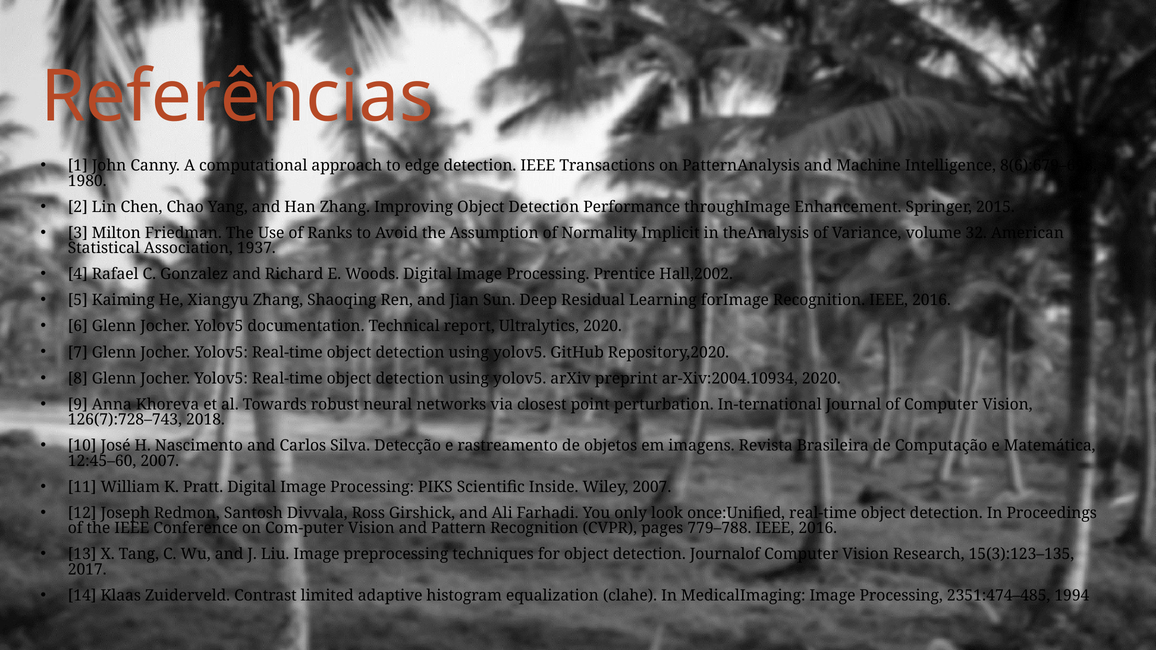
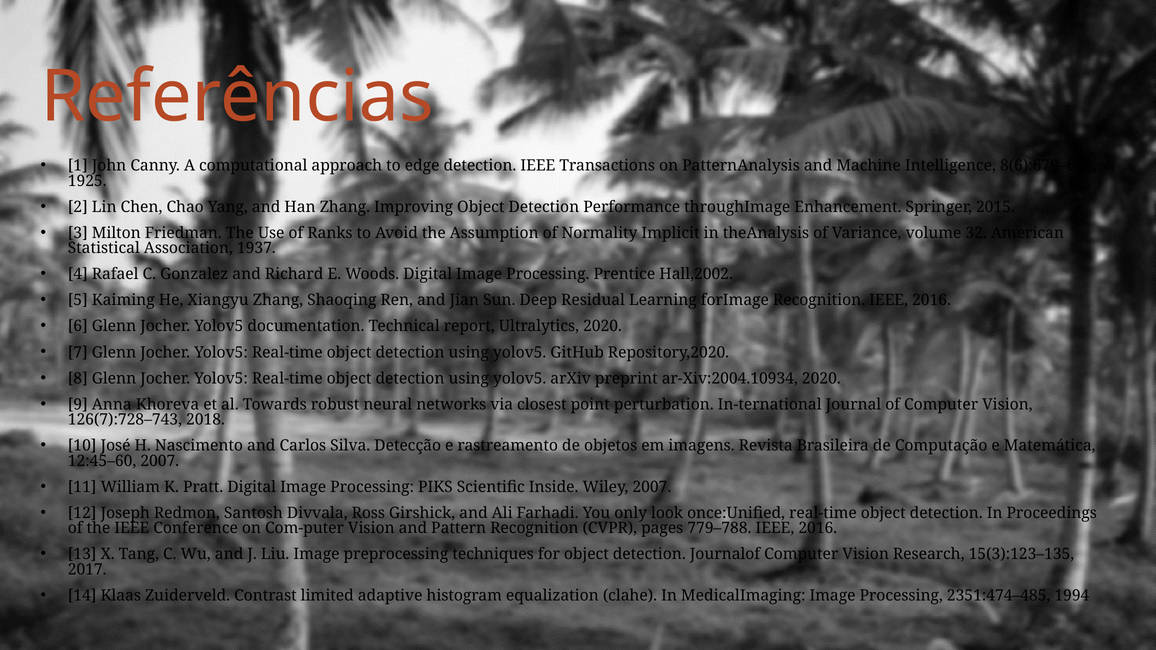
1980: 1980 -> 1925 (87, 181)
